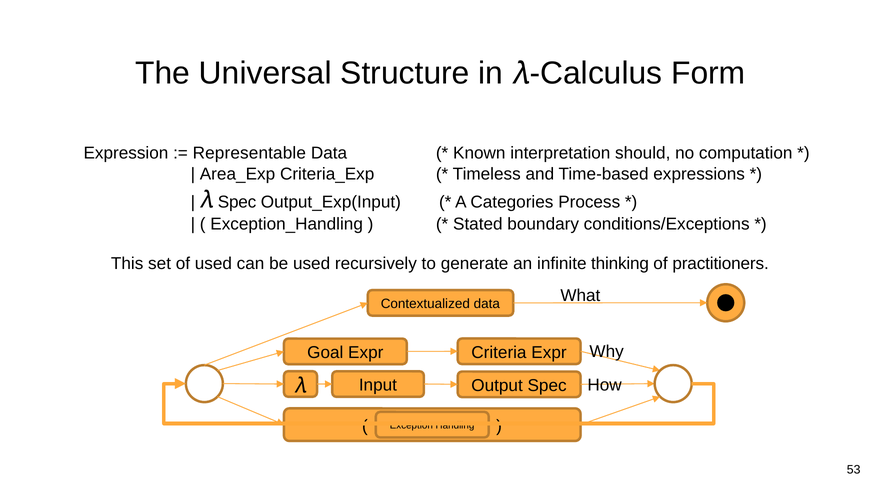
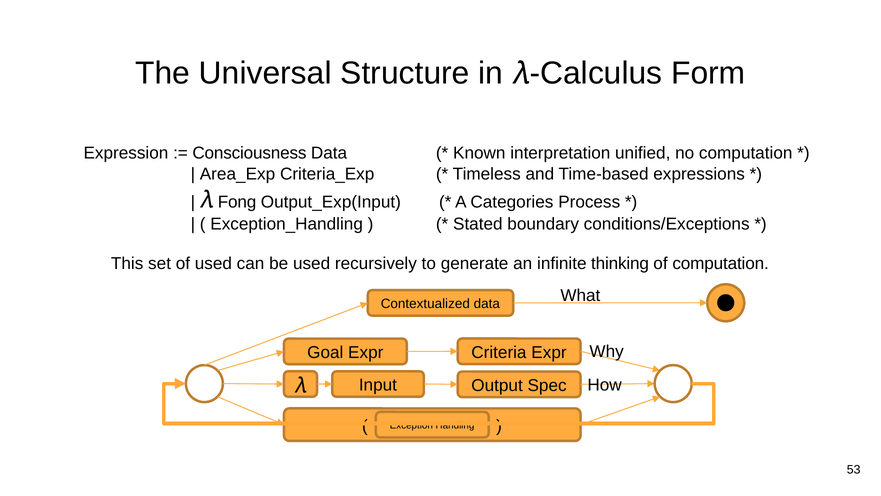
Representable: Representable -> Consciousness (249, 153)
should: should -> unified (643, 153)
𝜆 Spec: Spec -> Fong (237, 202)
of practitioners: practitioners -> computation (721, 263)
